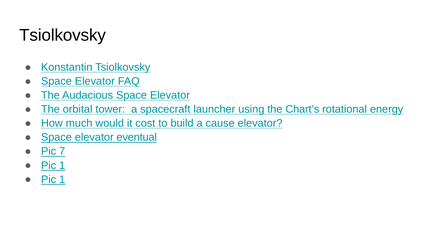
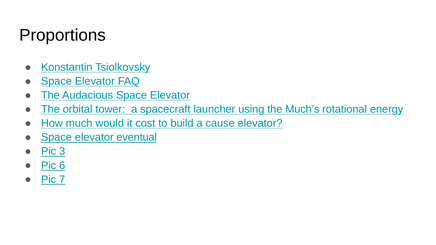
Tsiolkovsky: Tsiolkovsky -> Proportions (63, 35)
Chart’s: Chart’s -> Much’s (302, 109)
7: 7 -> 3 (62, 152)
1: 1 -> 6 (62, 166)
1: 1 -> 7 (62, 180)
